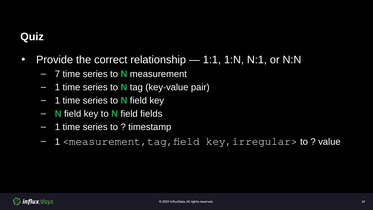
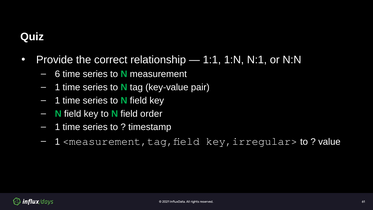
7: 7 -> 6 (57, 74)
fields: fields -> order (151, 114)
